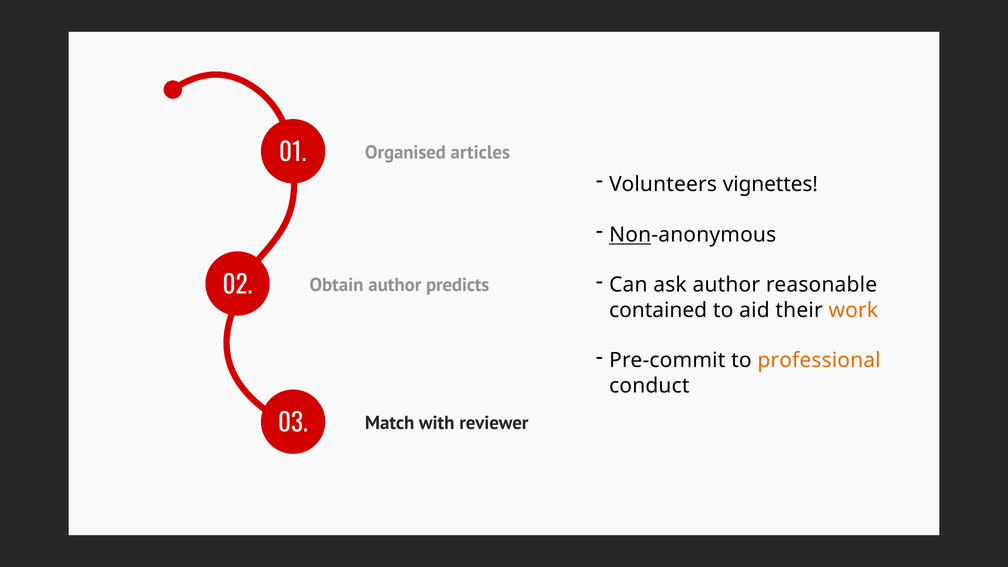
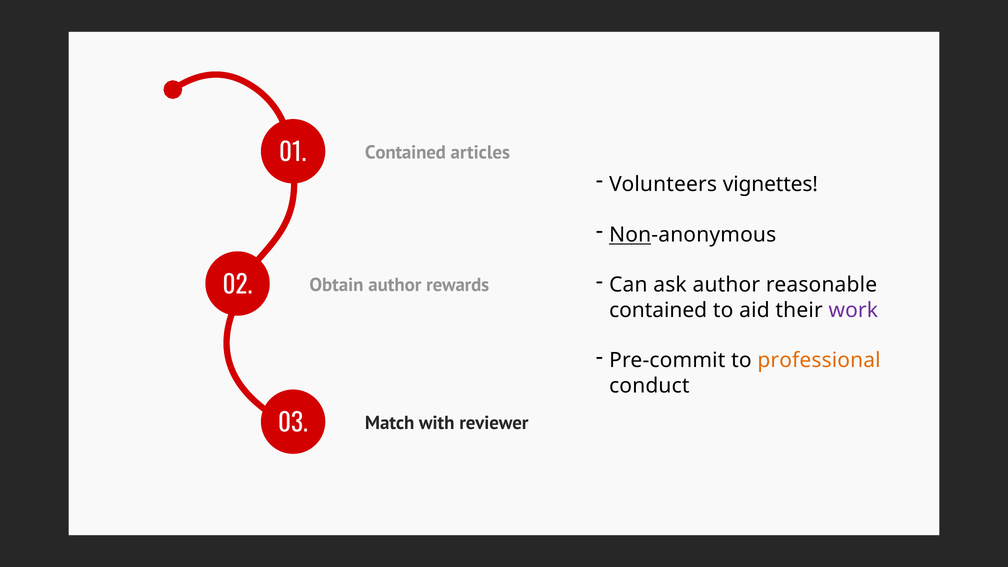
01 Organised: Organised -> Contained (405, 152)
predicts: predicts -> rewards (458, 285)
work colour: orange -> purple (853, 310)
